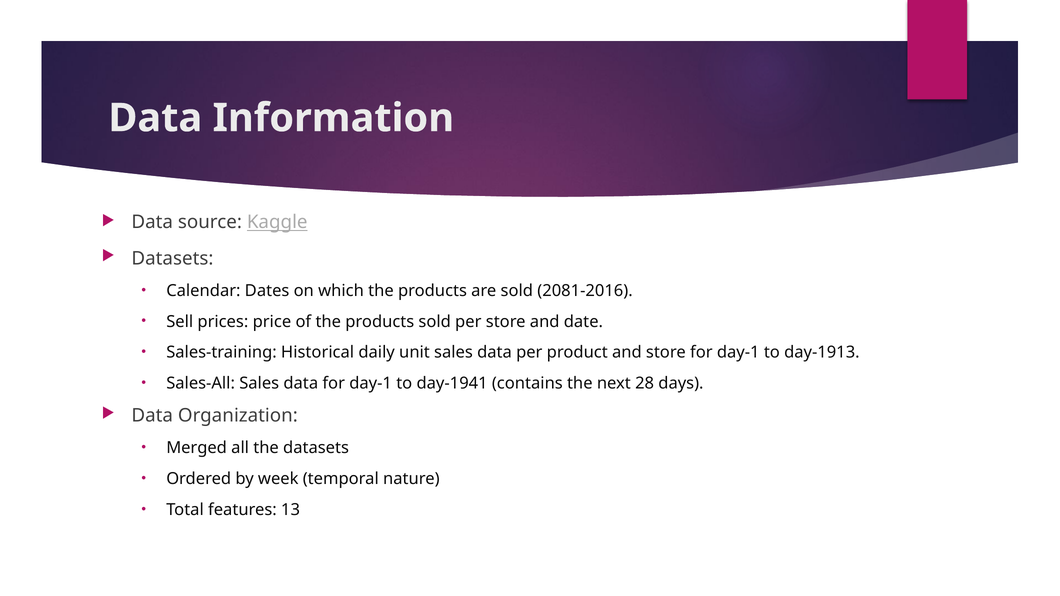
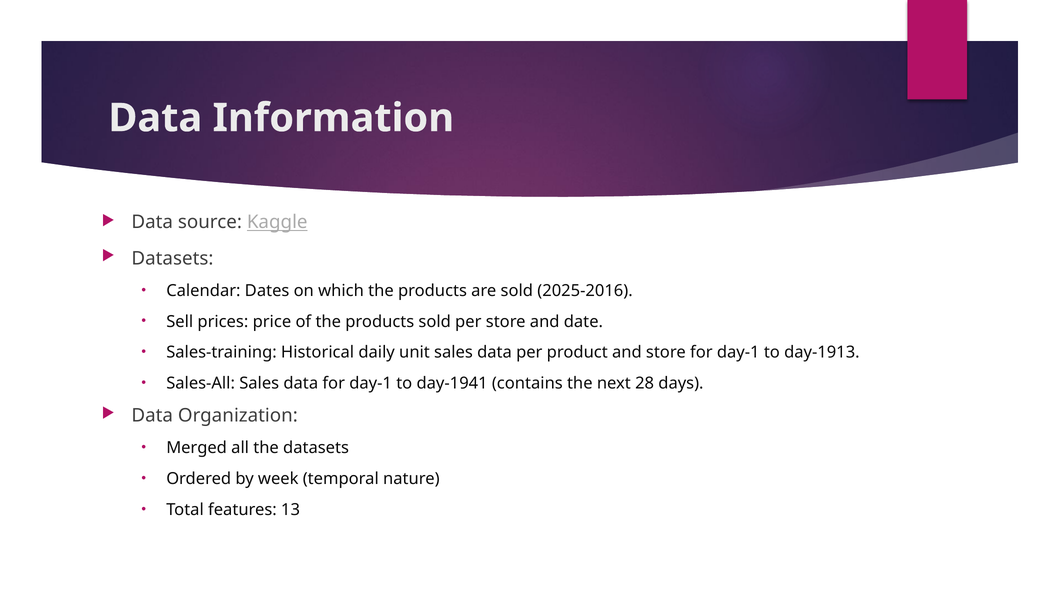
2081-2016: 2081-2016 -> 2025-2016 (585, 291)
